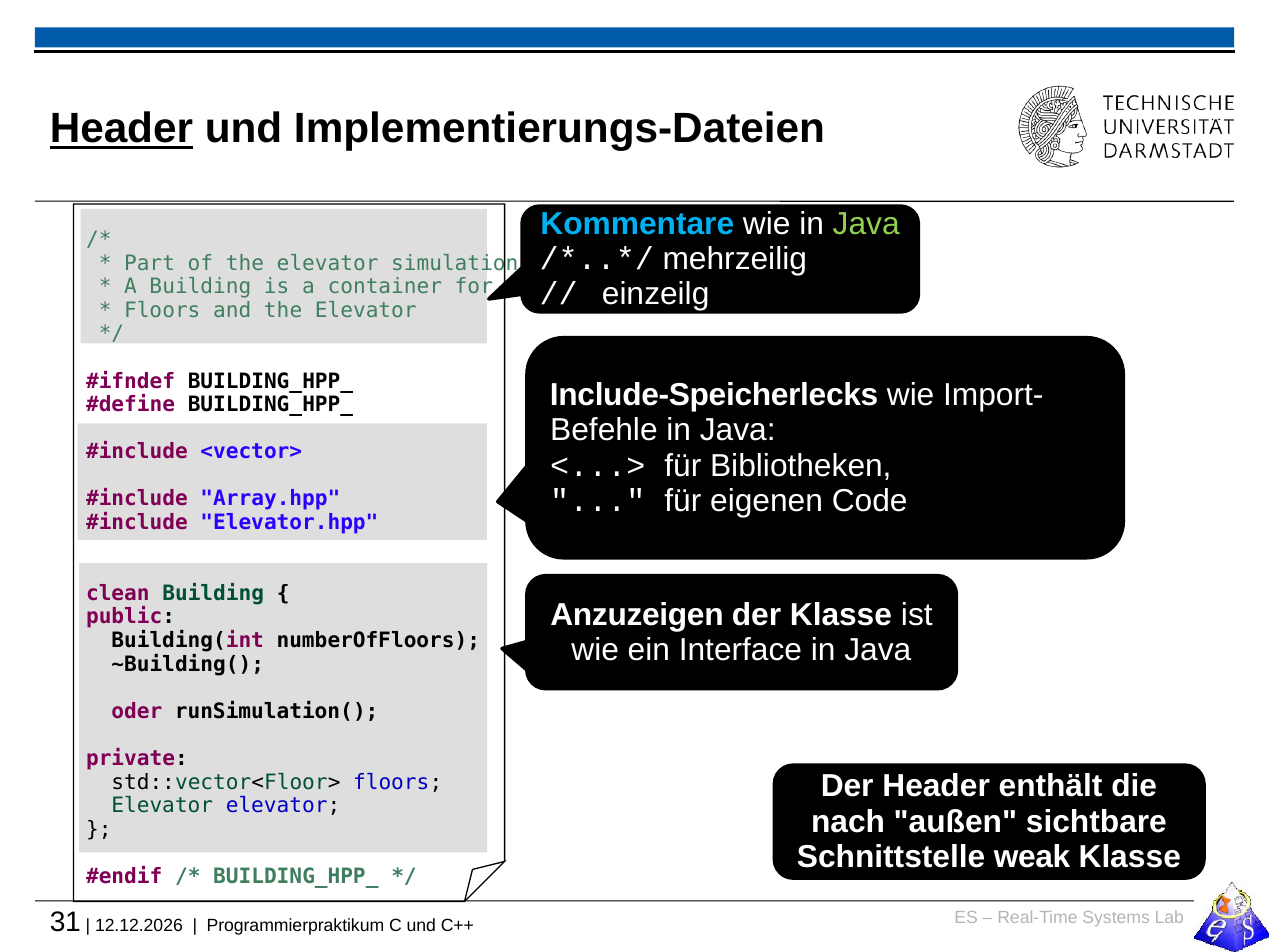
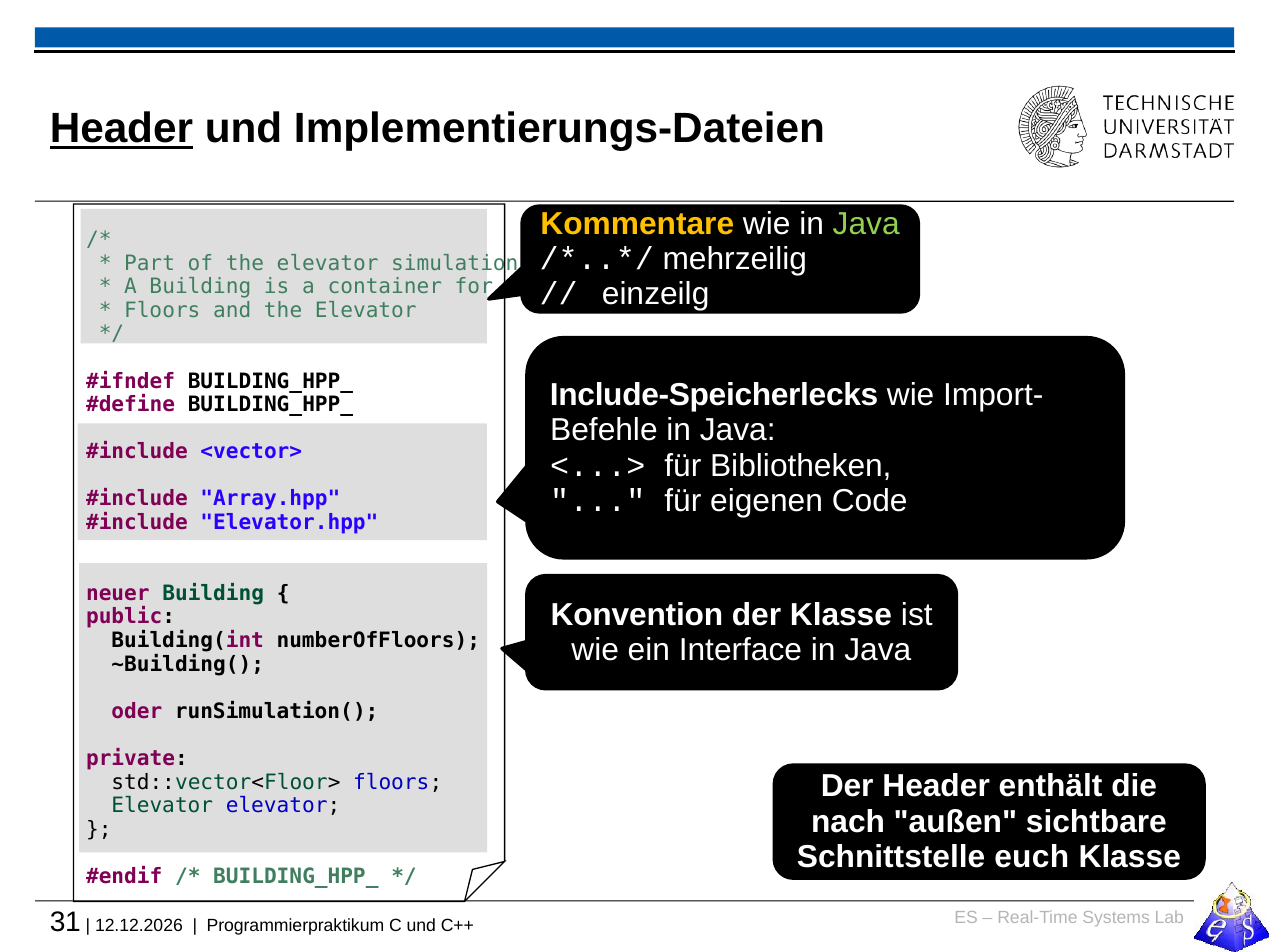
Kommentare colour: light blue -> yellow (637, 224)
clean: clean -> neuer (118, 593)
Anzuzeigen: Anzuzeigen -> Konvention (637, 614)
weak: weak -> euch (1032, 857)
